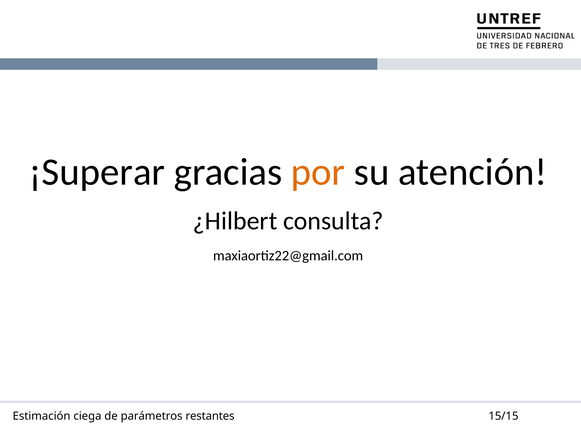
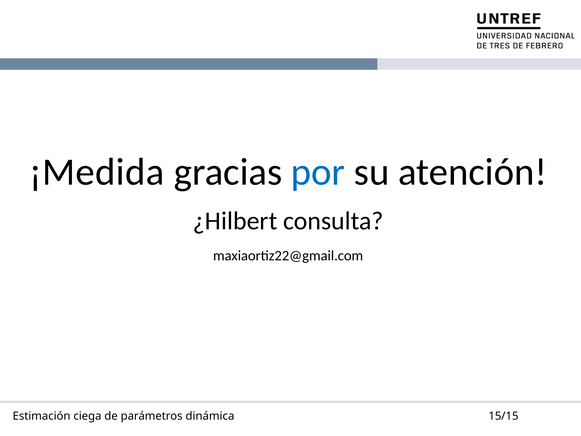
¡Superar: ¡Superar -> ¡Medida (97, 172)
por colour: orange -> blue (318, 172)
restantes: restantes -> dinámica (210, 416)
